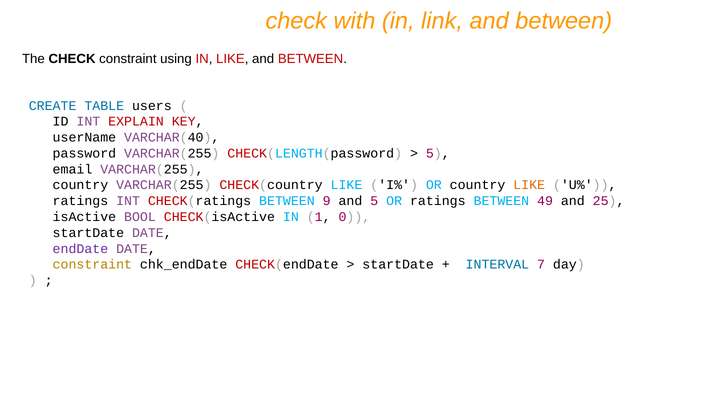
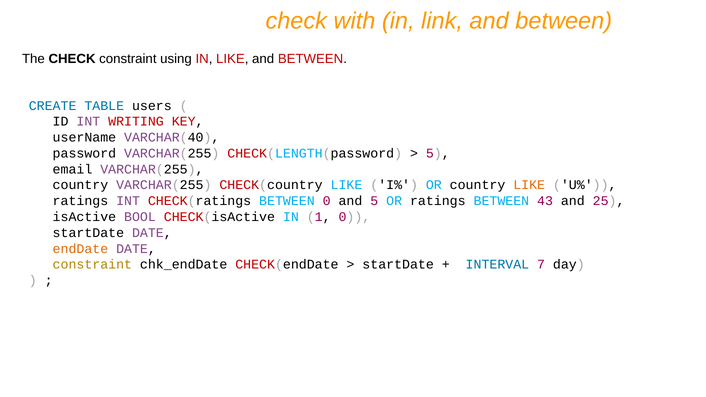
EXPLAIN: EXPLAIN -> WRITING (136, 122)
BETWEEN 9: 9 -> 0 (327, 201)
49: 49 -> 43 (545, 201)
endDate colour: purple -> orange (80, 249)
